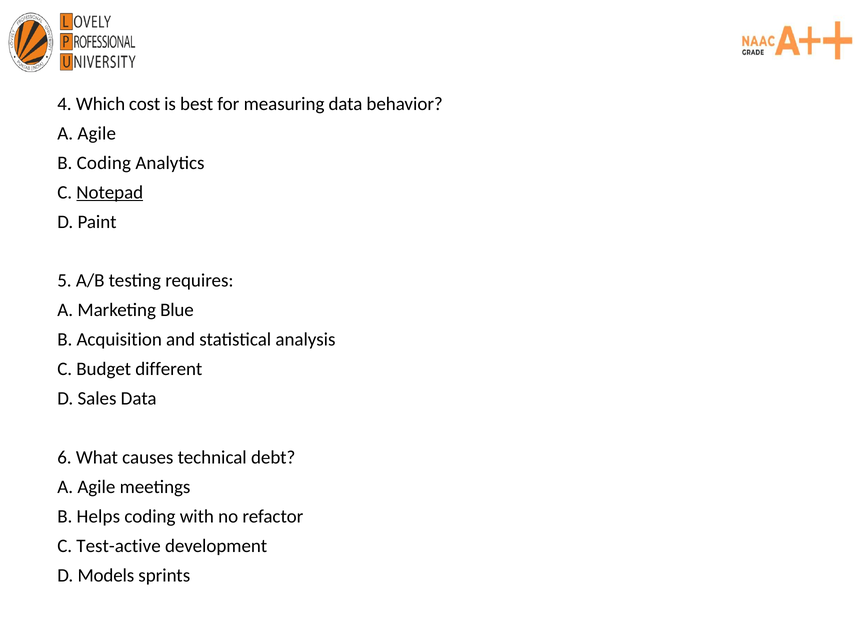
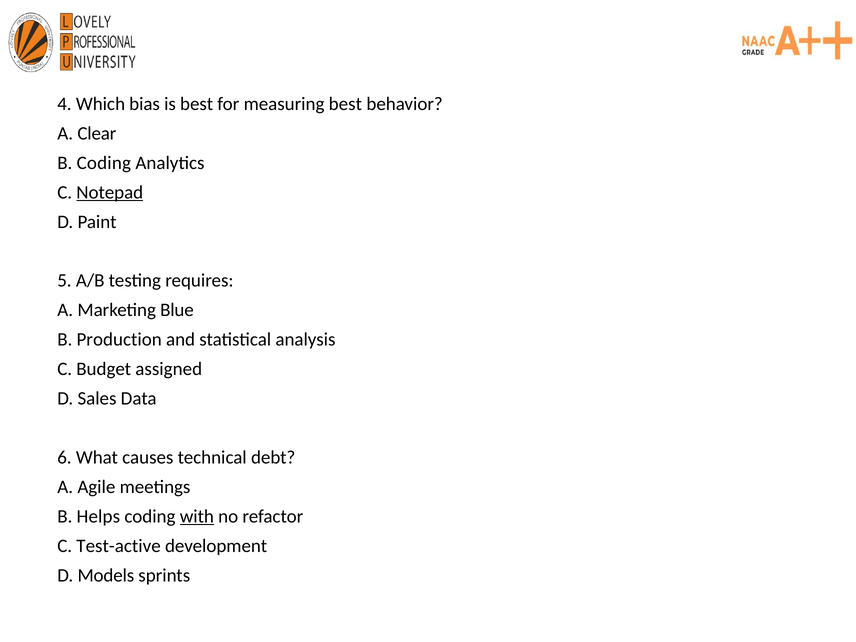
cost: cost -> bias (145, 104)
measuring data: data -> best (345, 104)
Agile: Agile -> Clear (97, 133)
Acquisition: Acquisition -> Production (119, 340)
different: different -> assigned (169, 369)
with underline: none -> present (197, 516)
